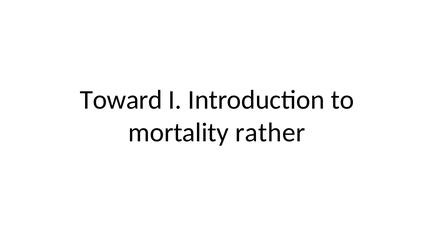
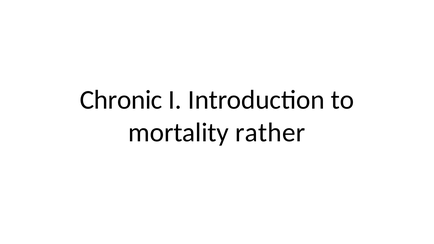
Toward: Toward -> Chronic (121, 100)
